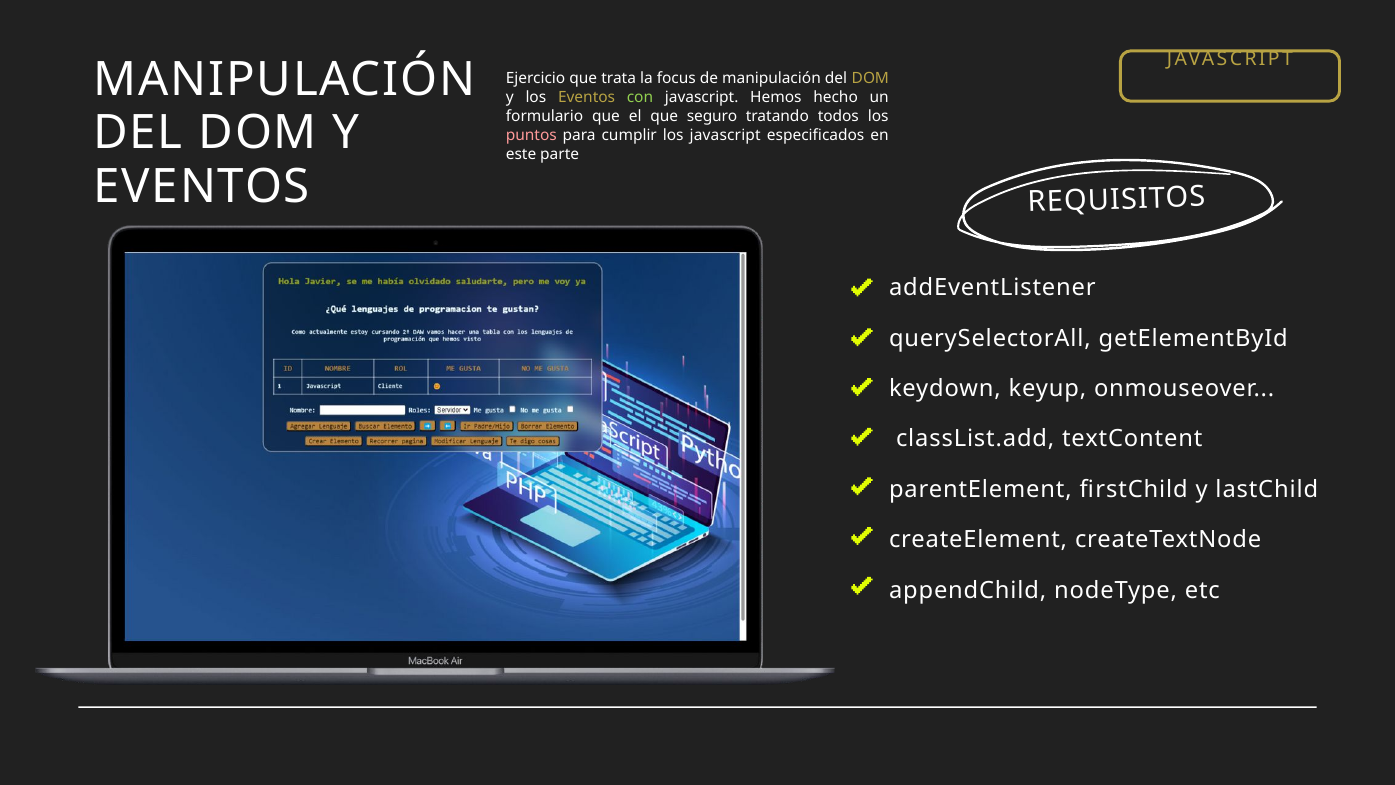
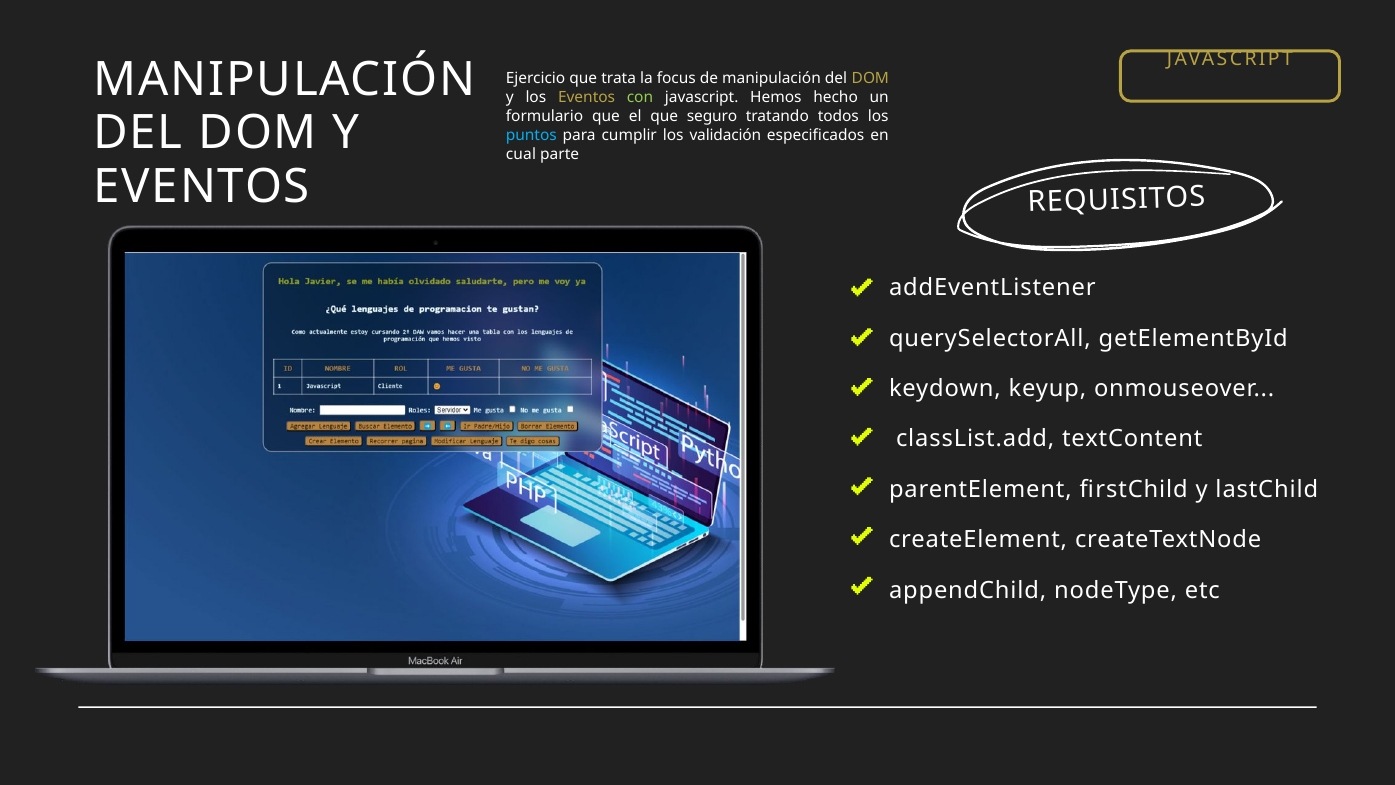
puntos colour: pink -> light blue (531, 135)
los javascript: javascript -> validación (725, 135)
este: este -> cual (521, 154)
